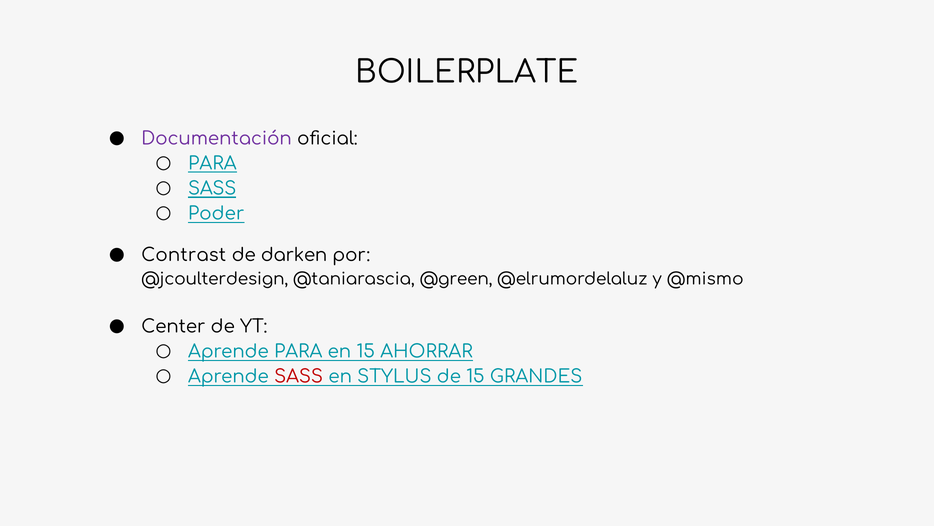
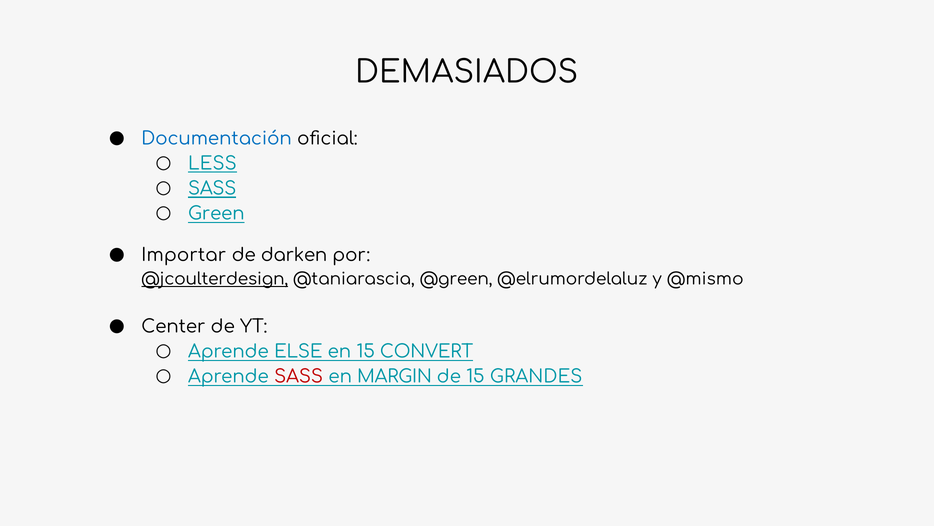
BOILERPLATE: BOILERPLATE -> DEMASIADOS (467, 72)
Documentación colour: purple -> blue (217, 138)
PARA: PARA -> LESS (212, 164)
Poder: Poder -> Green (216, 214)
Contrast: Contrast -> Importar (184, 255)
@jcoulterdesign underline: none -> present (215, 279)
Aprende PARA: PARA -> ELSE (298, 351)
AHORRAR: AHORRAR -> CONVERT (427, 351)
STYLUS: STYLUS -> MARGIN (395, 376)
